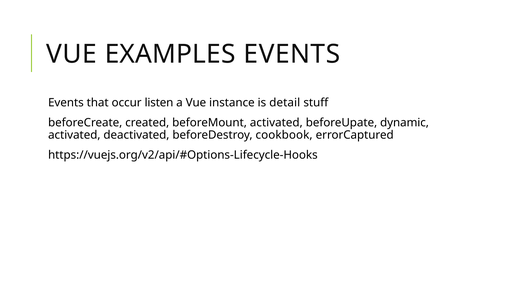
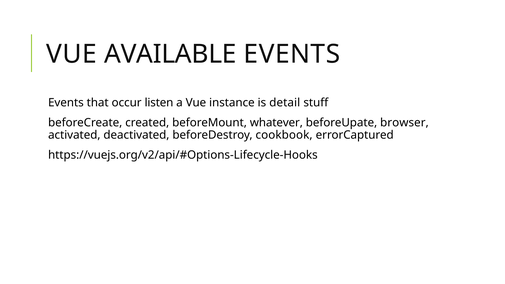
EXAMPLES: EXAMPLES -> AVAILABLE (170, 54)
beforeMount activated: activated -> whatever (276, 123)
dynamic: dynamic -> browser (404, 123)
